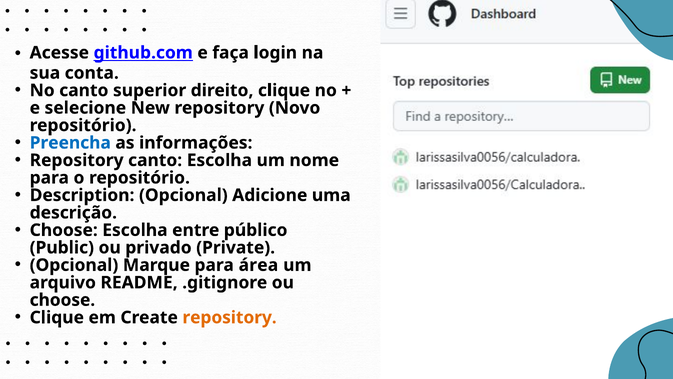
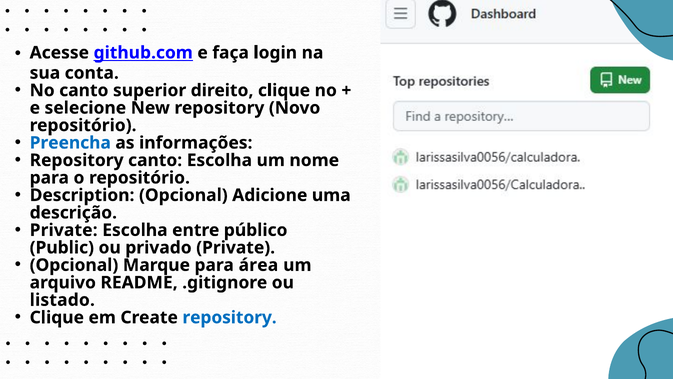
Choose: Choose -> Private (64, 230)
choose: choose -> listado (62, 300)
repository colour: orange -> blue (230, 317)
